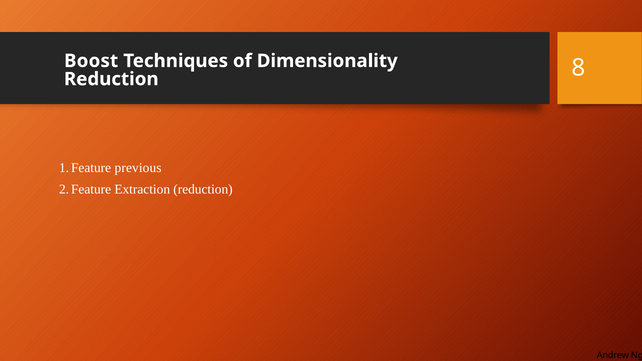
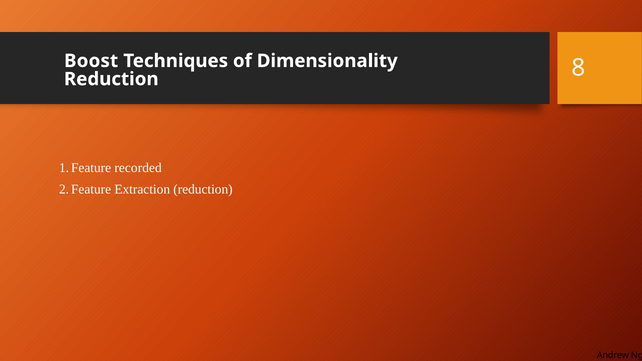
previous: previous -> recorded (138, 168)
